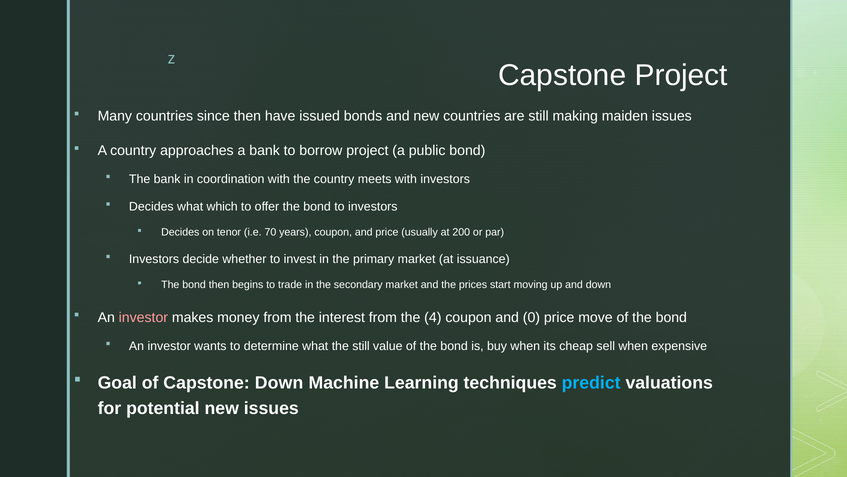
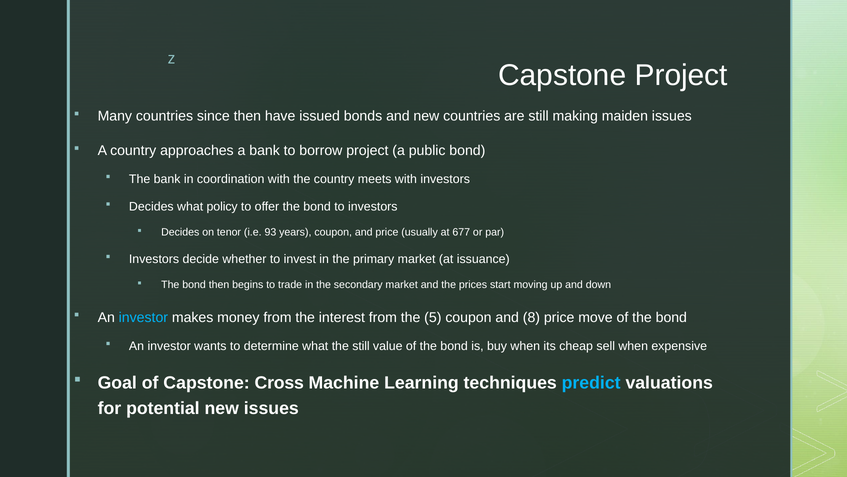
which: which -> policy (222, 206)
70: 70 -> 93 (270, 232)
200: 200 -> 677 (461, 232)
investor colour: pink -> light blue (143, 317)
4: 4 -> 5 (433, 317)
0: 0 -> 8 (531, 317)
Capstone Down: Down -> Cross (279, 382)
